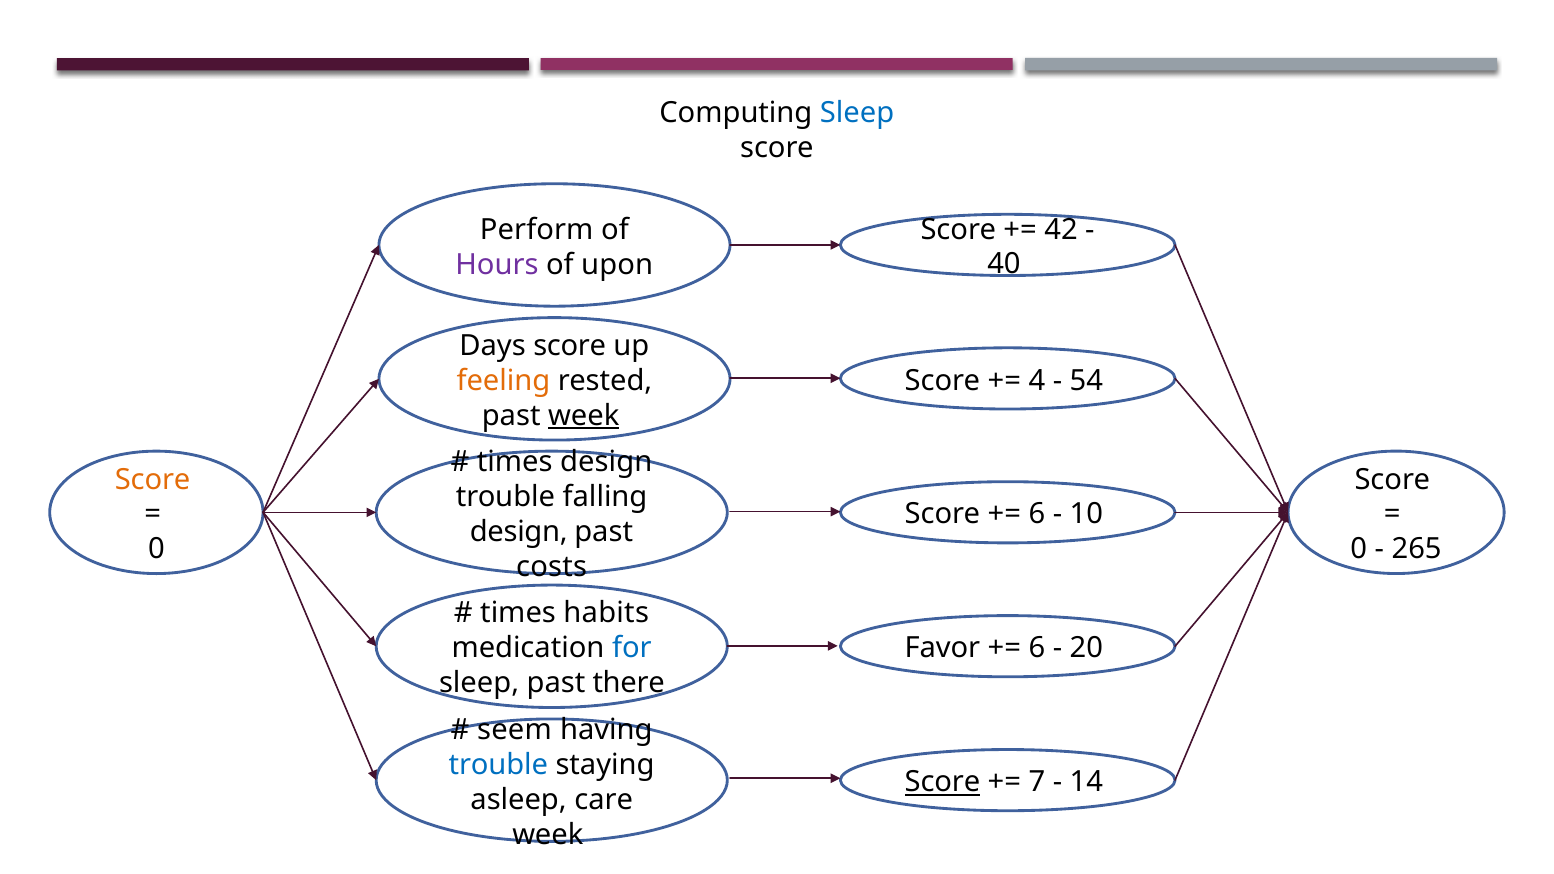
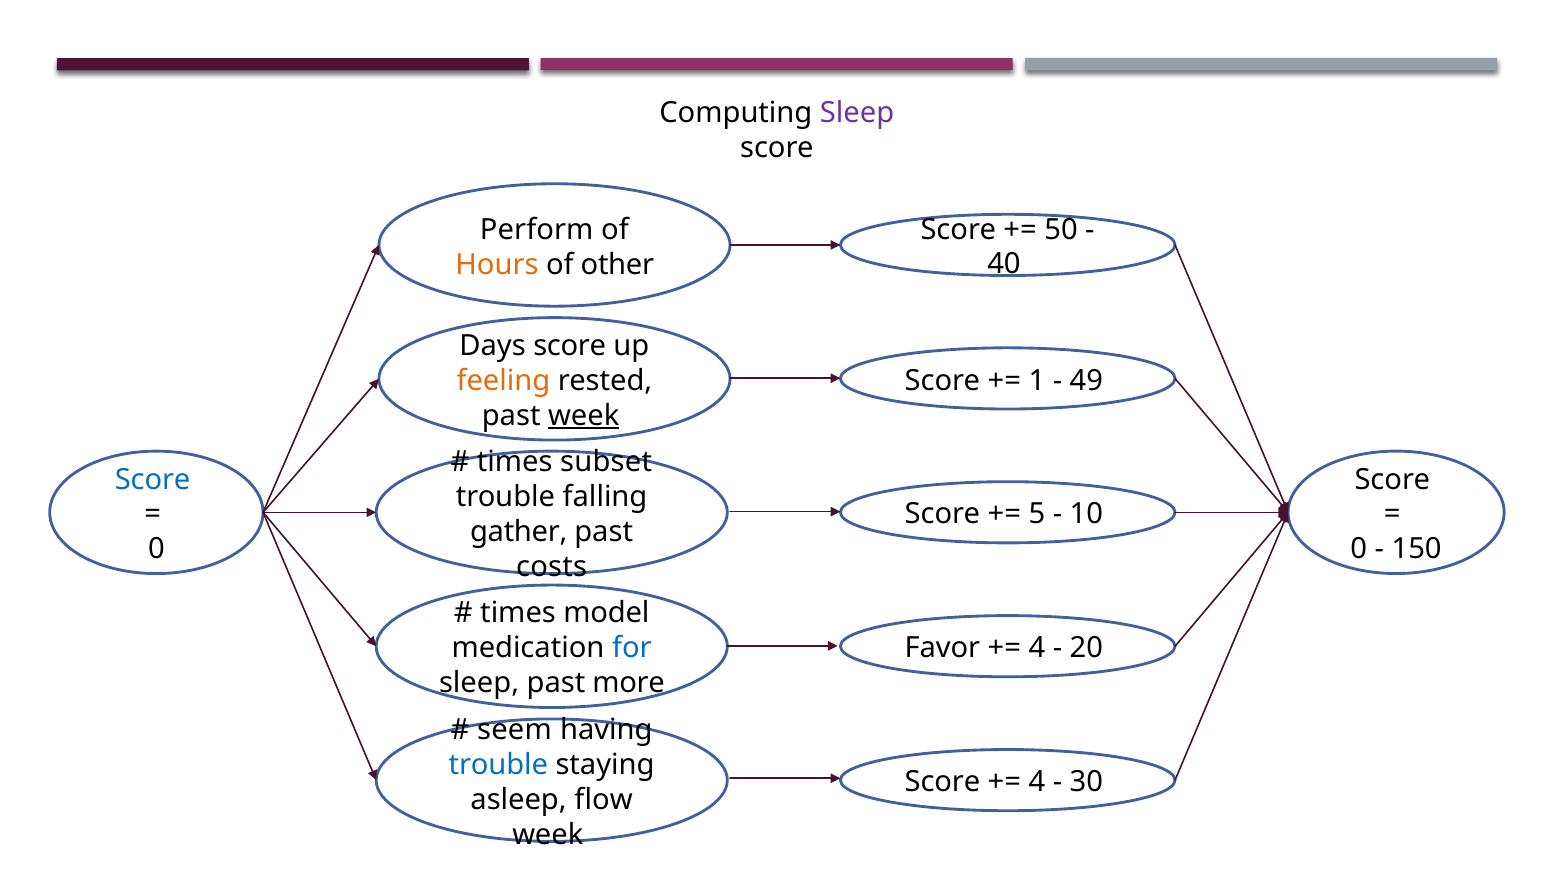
Sleep colour: blue -> purple (857, 113)
42: 42 -> 50 (1061, 229)
Hours colour: purple -> orange (497, 265)
upon: upon -> other (617, 265)
4: 4 -> 1 (1037, 380)
54: 54 -> 49 (1086, 380)
times design: design -> subset (606, 462)
Score colour: orange -> blue (153, 479)
6: 6 -> 5 (1037, 514)
design: design -> gather (519, 532)
265: 265 -> 150 (1417, 549)
habits: habits -> model (606, 613)
6: 6 -> 4 (1037, 648)
there: there -> more (629, 683)
Score underline: present -> none (943, 782)
7: 7 -> 4 (1037, 782)
14: 14 -> 30 (1086, 782)
care: care -> flow (604, 800)
